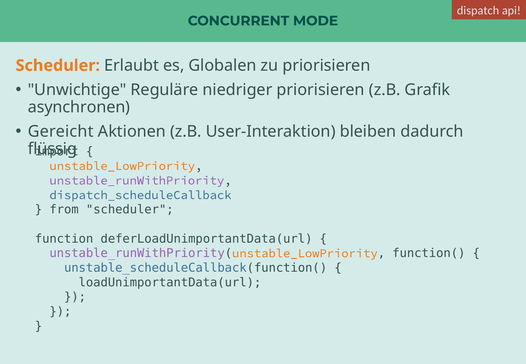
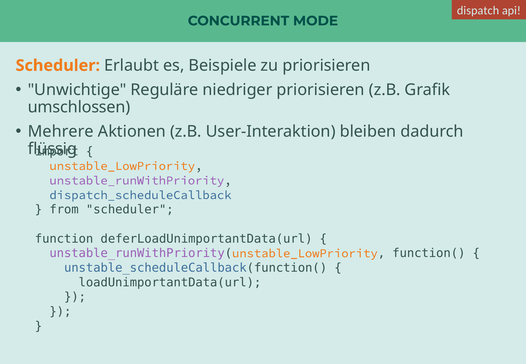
Globalen: Globalen -> Beispiele (223, 66)
asynchronen: asynchronen -> umschlossen (79, 107)
Gereicht: Gereicht -> Mehrere (61, 131)
